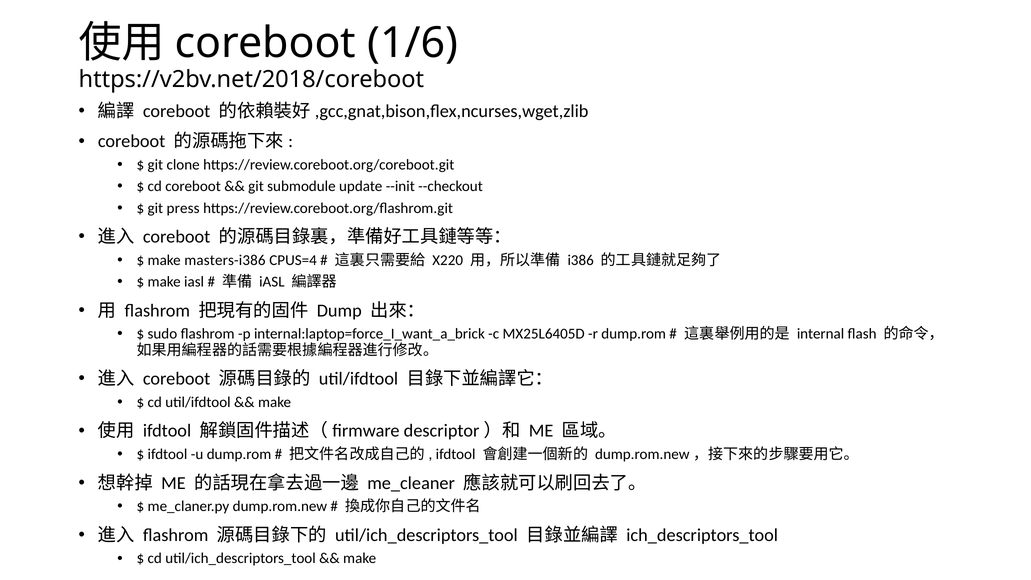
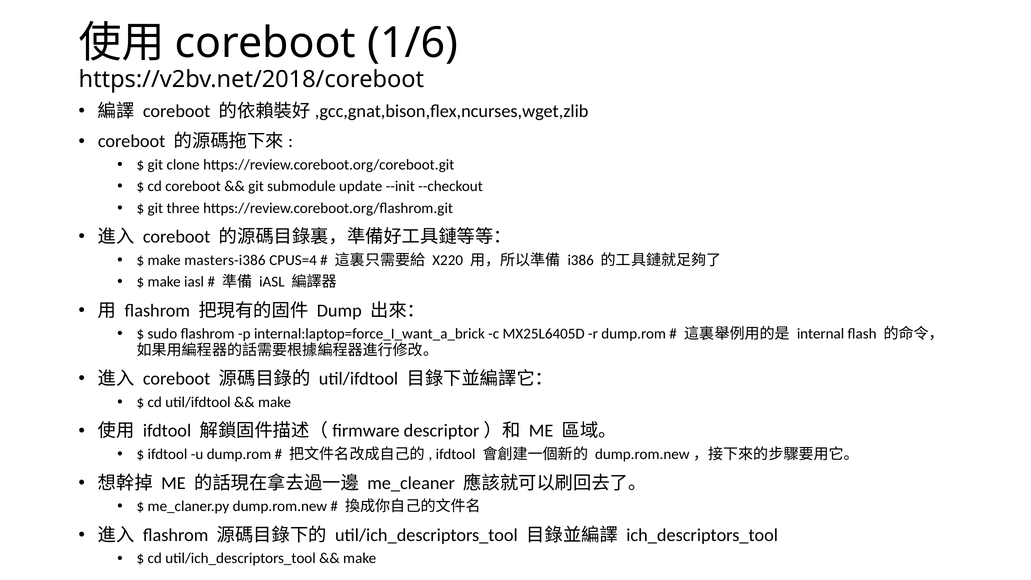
press: press -> three (183, 208)
